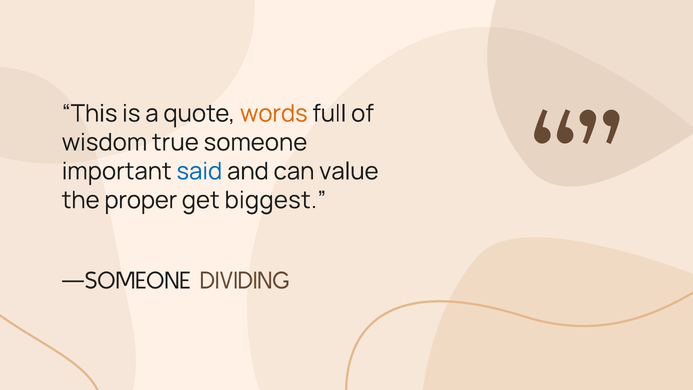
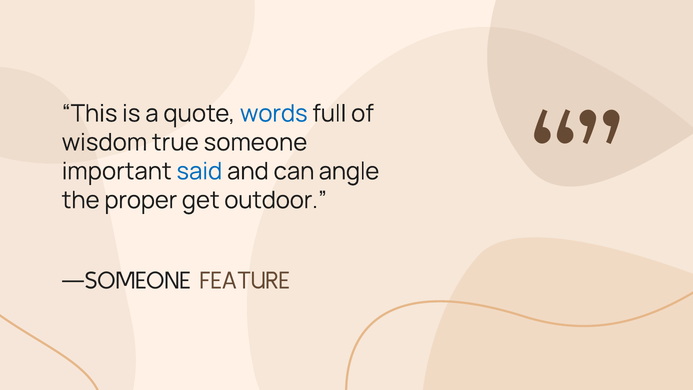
words colour: orange -> blue (274, 114)
value: value -> angle (349, 171)
biggest: biggest -> outdoor (276, 200)
DIVIDING: DIVIDING -> FEATURE (245, 281)
